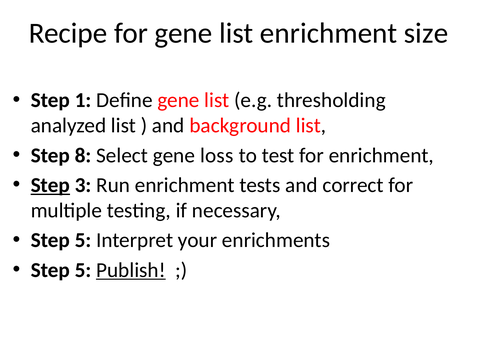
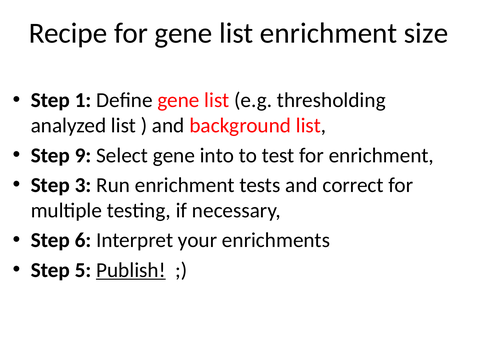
8: 8 -> 9 (83, 156)
loss: loss -> into (217, 156)
Step underline: present -> none (50, 185)
5: 5 -> 6 (83, 241)
